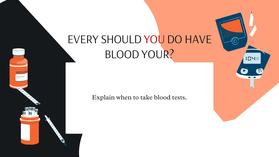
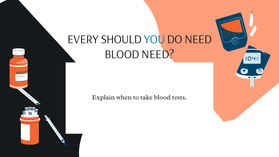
YOU colour: red -> blue (155, 39)
DO HAVE: HAVE -> NEED (198, 39)
BLOOD YOUR: YOUR -> NEED (158, 54)
